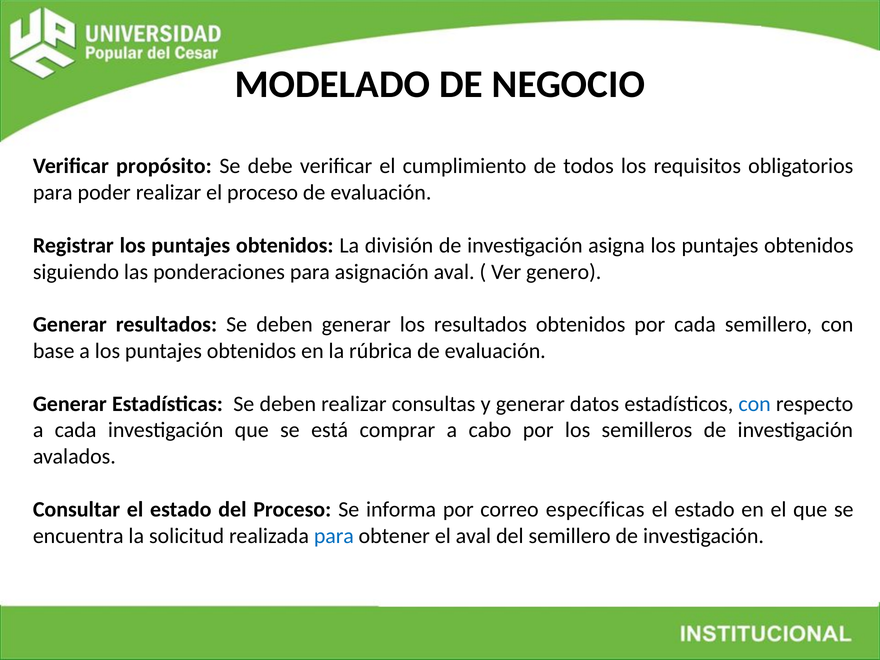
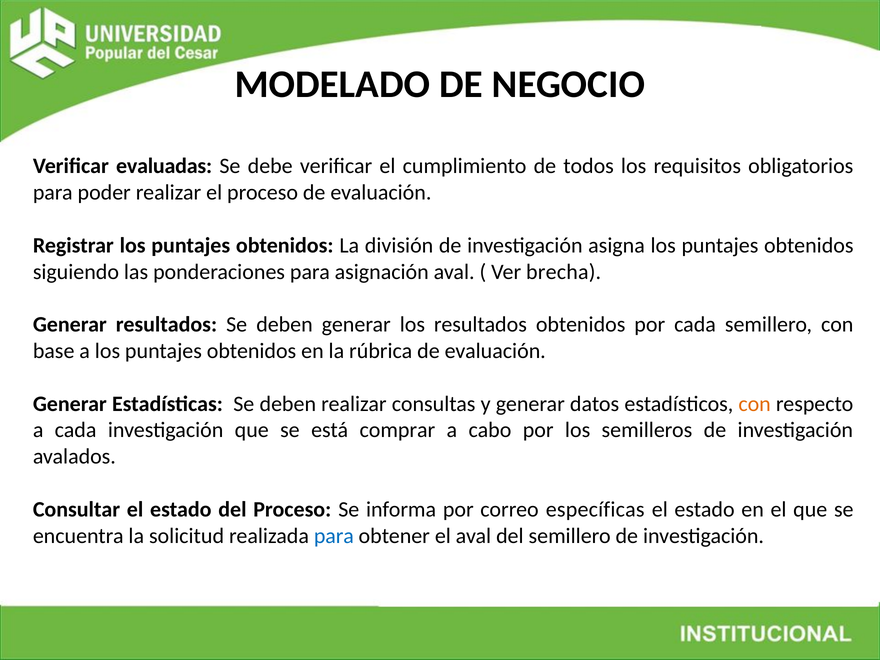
propósito: propósito -> evaluadas (164, 166)
genero: genero -> brecha (564, 272)
con colour: blue -> orange (755, 404)
